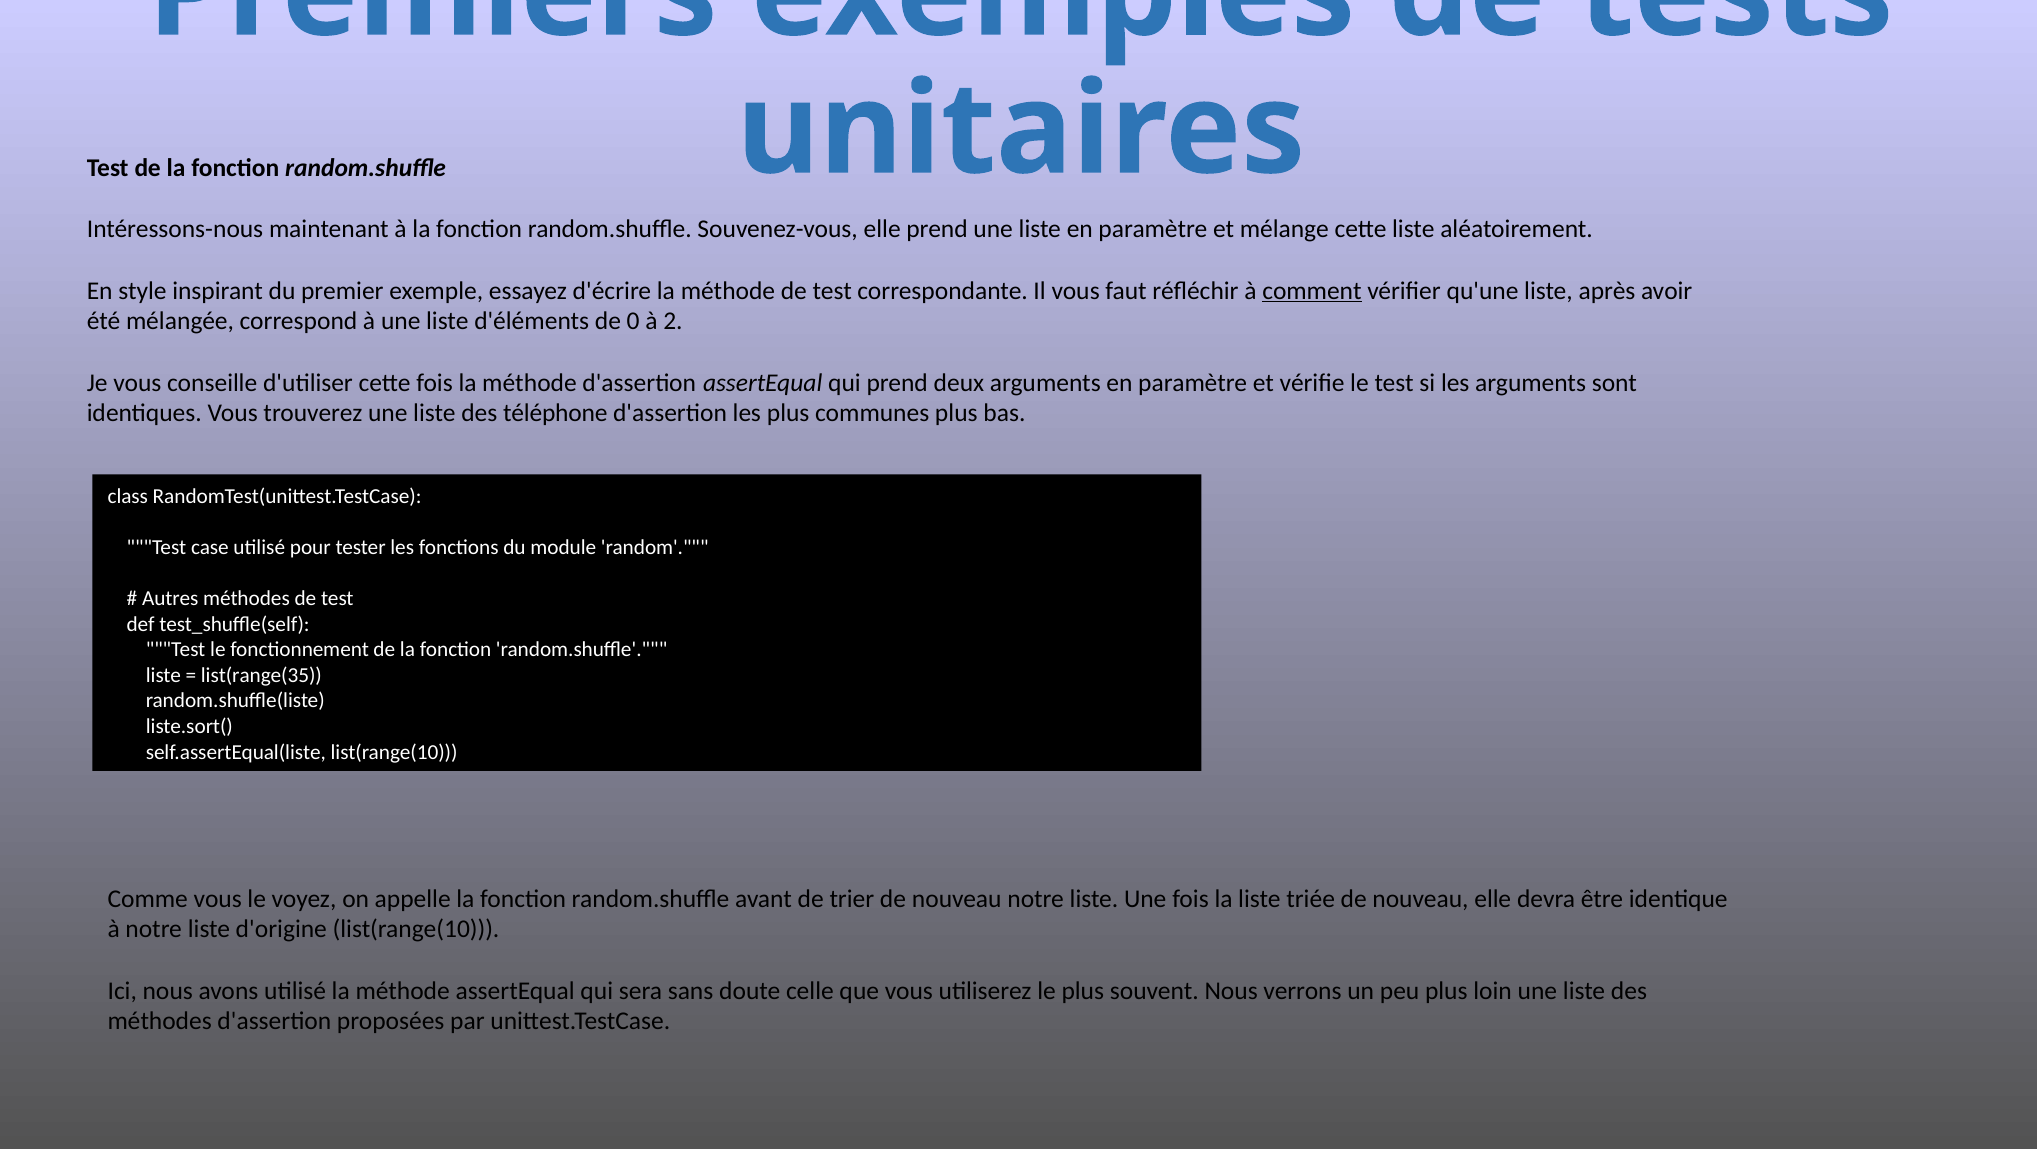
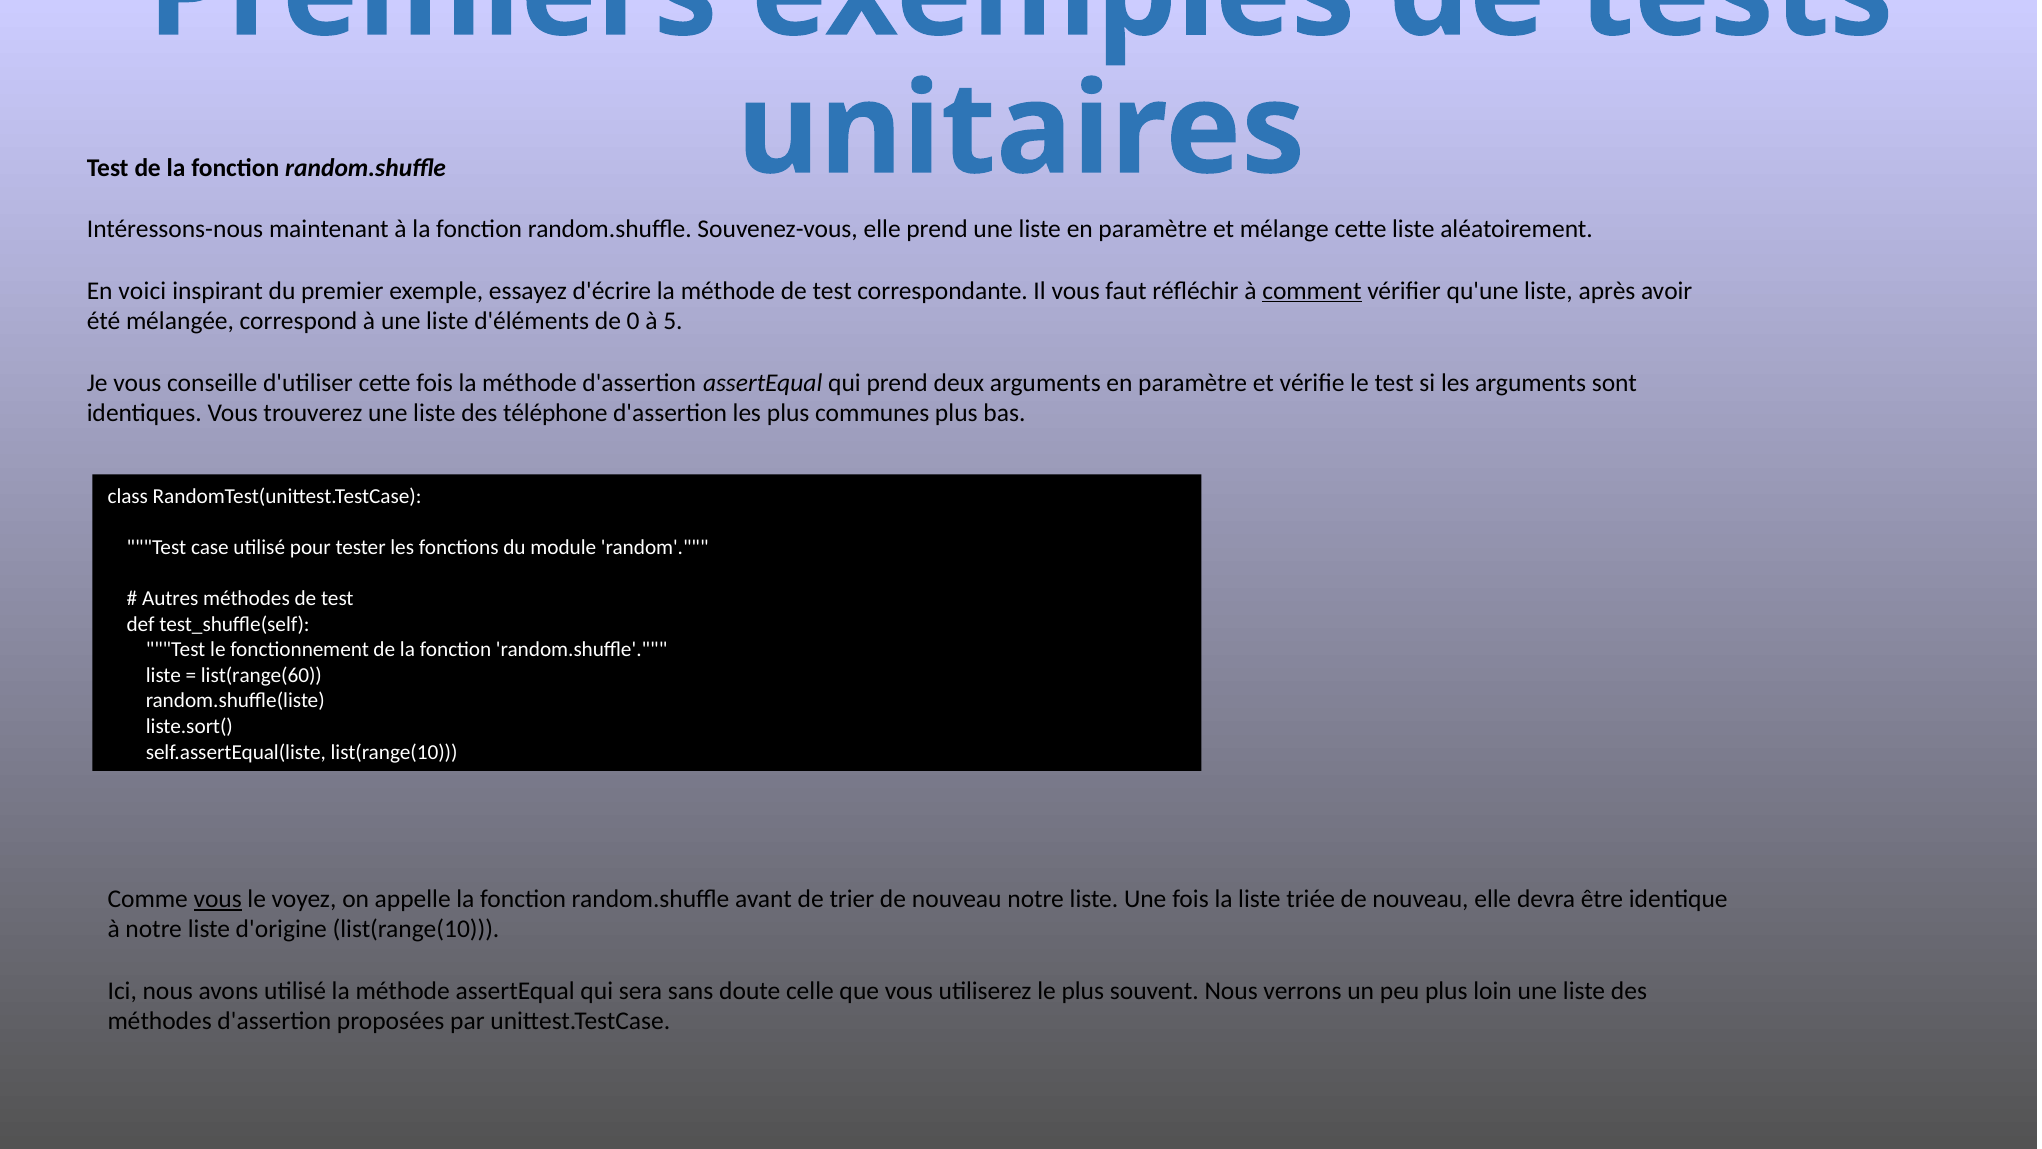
style: style -> voici (142, 291)
2: 2 -> 5 (673, 321)
list(range(35: list(range(35 -> list(range(60 (261, 675)
vous underline: none -> present (218, 898)
